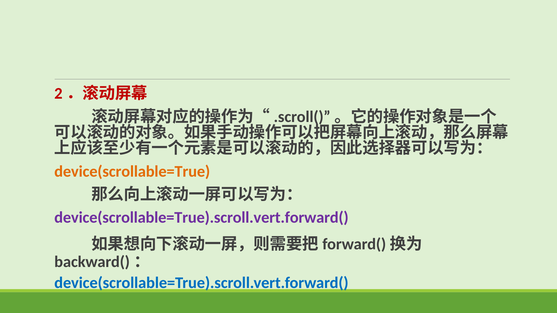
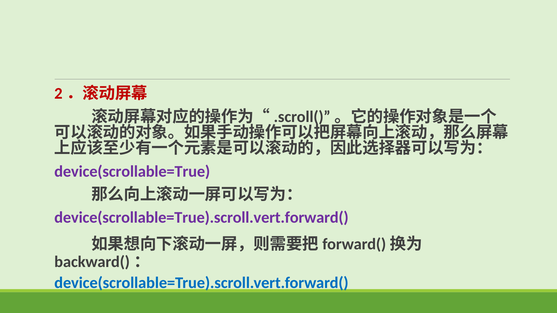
device(scrollable=True colour: orange -> purple (132, 171)
